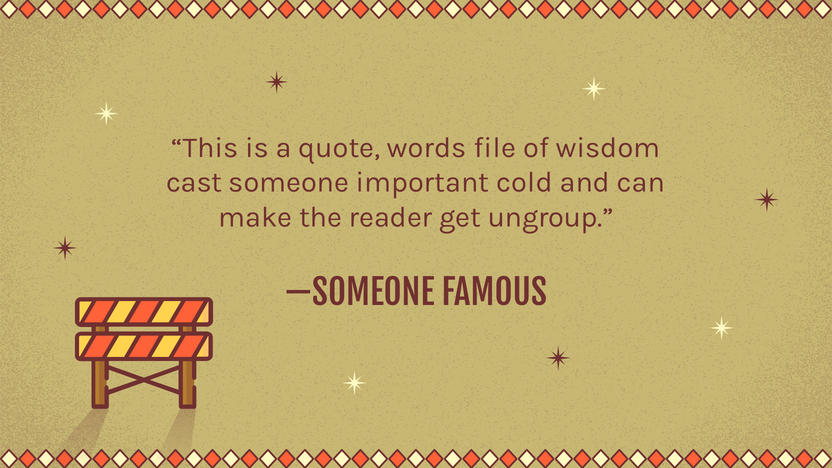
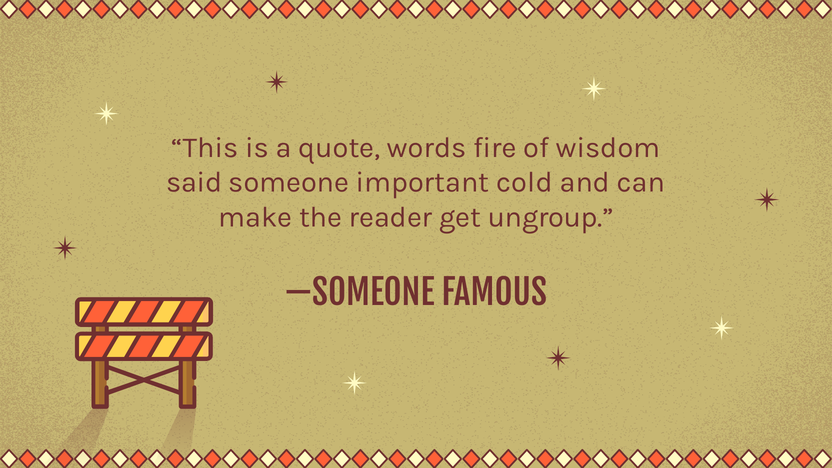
file: file -> fire (495, 148)
cast: cast -> said (194, 182)
